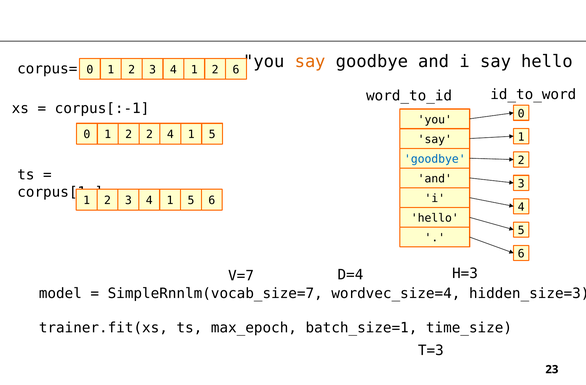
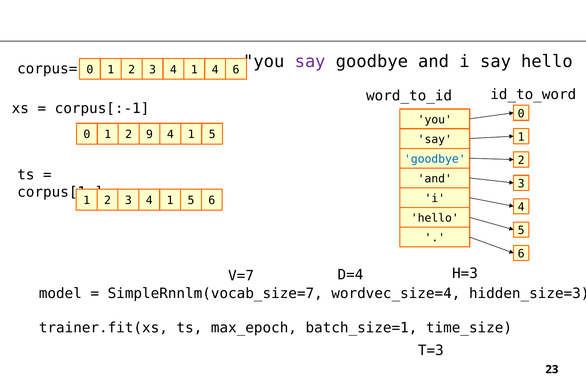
say colour: orange -> purple (310, 62)
4 1 2: 2 -> 4 (215, 70)
2 2: 2 -> 9 (149, 135)
